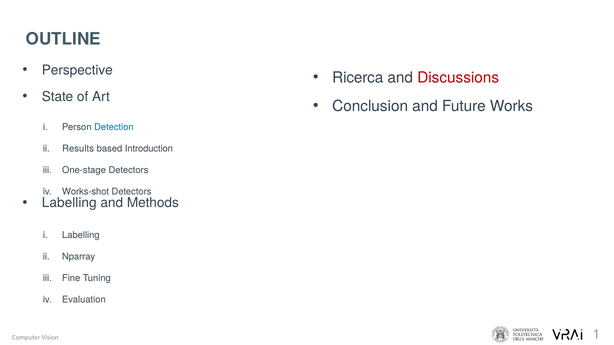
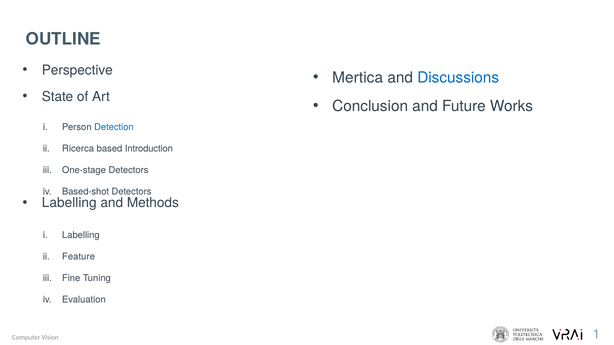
Ricerca: Ricerca -> Mertica (358, 78)
Discussions colour: red -> blue (458, 78)
Results: Results -> Ricerca (78, 149)
Works-shot: Works-shot -> Based-shot (86, 192)
Nparray: Nparray -> Feature (79, 257)
